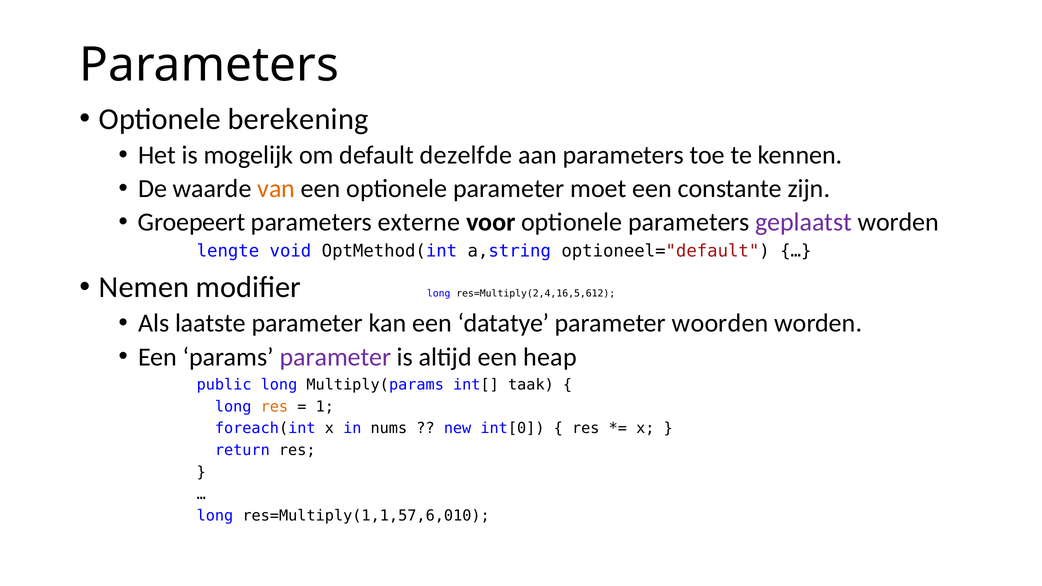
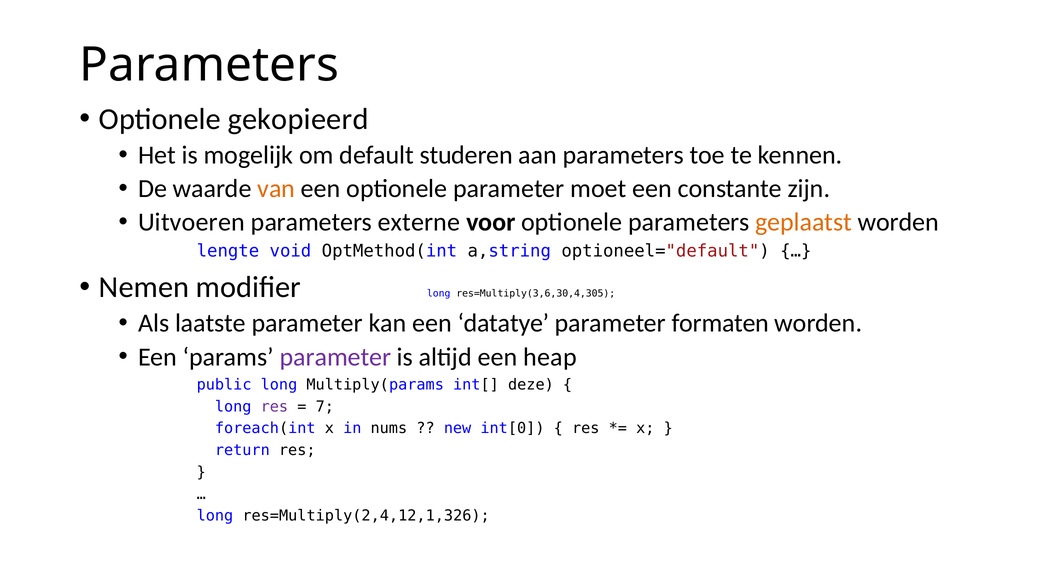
berekening: berekening -> gekopieerd (298, 119)
dezelfde: dezelfde -> studeren (466, 155)
Groepeert: Groepeert -> Uitvoeren (191, 222)
geplaatst colour: purple -> orange (804, 222)
res=Multiply(2,4,16,5,612: res=Multiply(2,4,16,5,612 -> res=Multiply(3,6,30,4,305 (536, 294)
woorden: woorden -> formaten (720, 323)
taak: taak -> deze (531, 385)
res colour: orange -> purple (274, 407)
1: 1 -> 7 (325, 407)
res=Multiply(1,1,57,6,010: res=Multiply(1,1,57,6,010 -> res=Multiply(2,4,12,1,326 (366, 516)
